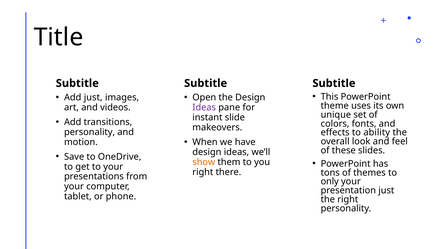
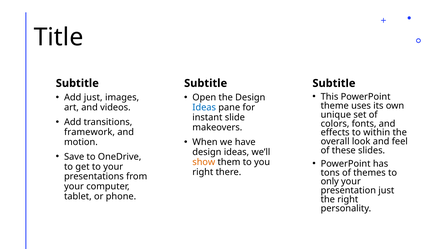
Ideas colour: purple -> blue (204, 107)
personality: personality -> framework (90, 132)
ability: ability -> within (377, 132)
